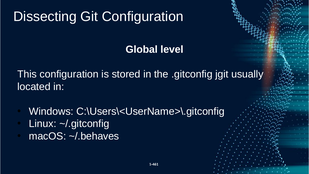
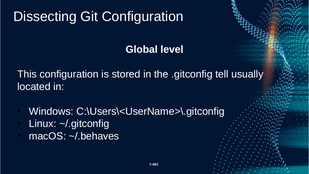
jgit: jgit -> tell (222, 74)
